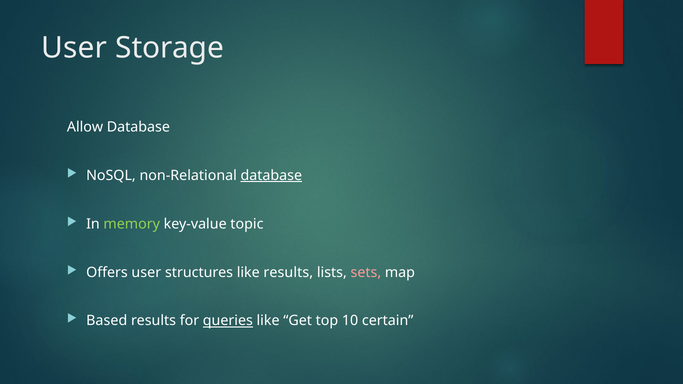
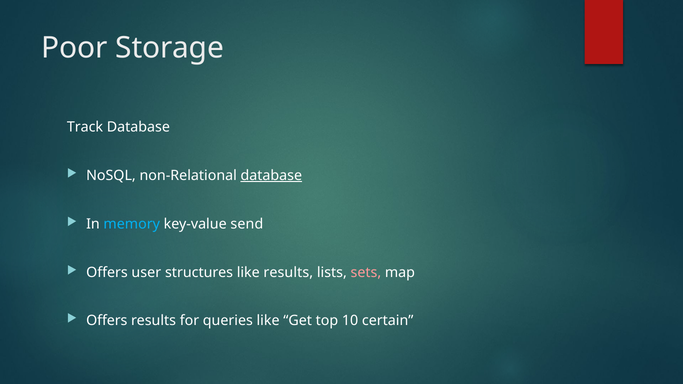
User: User -> Poor (74, 48)
Allow: Allow -> Track (85, 127)
memory colour: light green -> light blue (132, 224)
topic: topic -> send (247, 224)
Based: Based -> Offers (107, 321)
queries underline: present -> none (228, 321)
